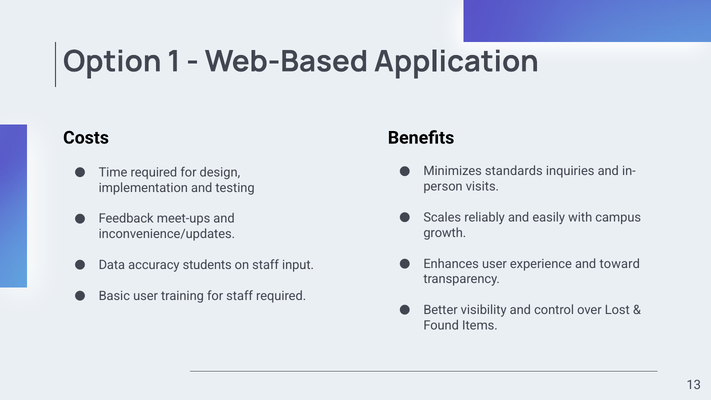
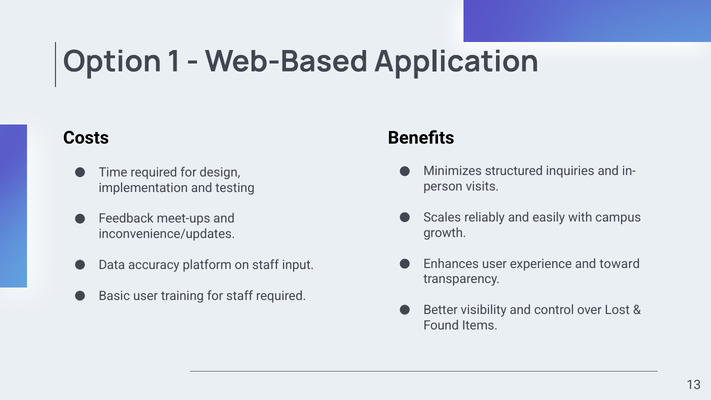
standards: standards -> structured (514, 171)
students: students -> platform (207, 265)
